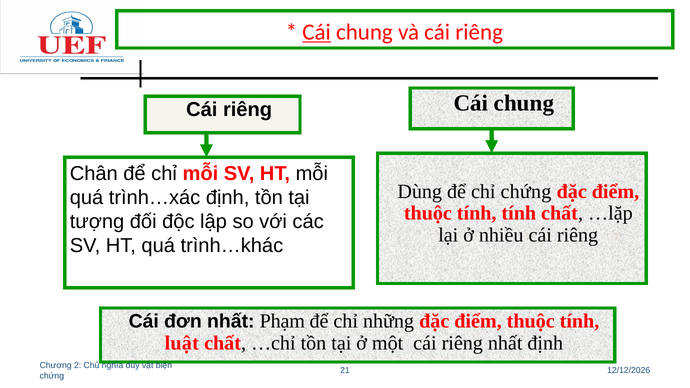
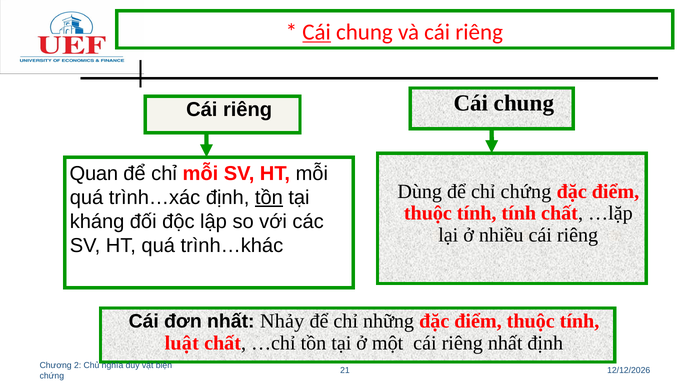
Chân: Chân -> Quan (94, 173)
tồn underline: none -> present (269, 198)
tượng: tượng -> kháng (97, 222)
Phạm: Phạm -> Nhảy (282, 321)
